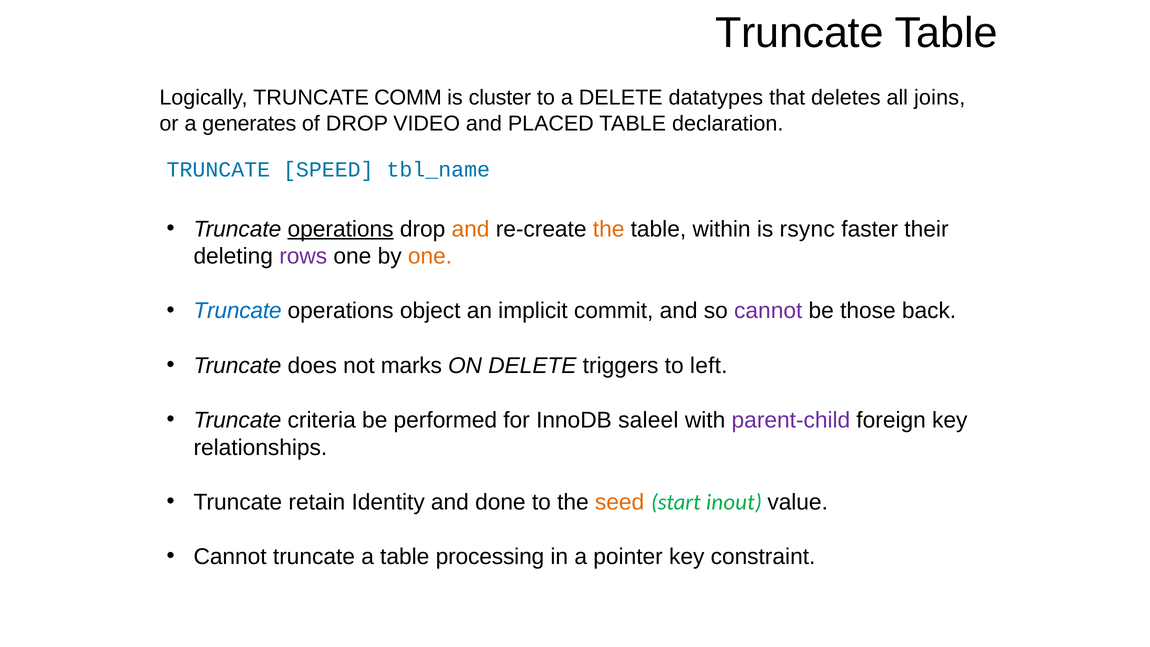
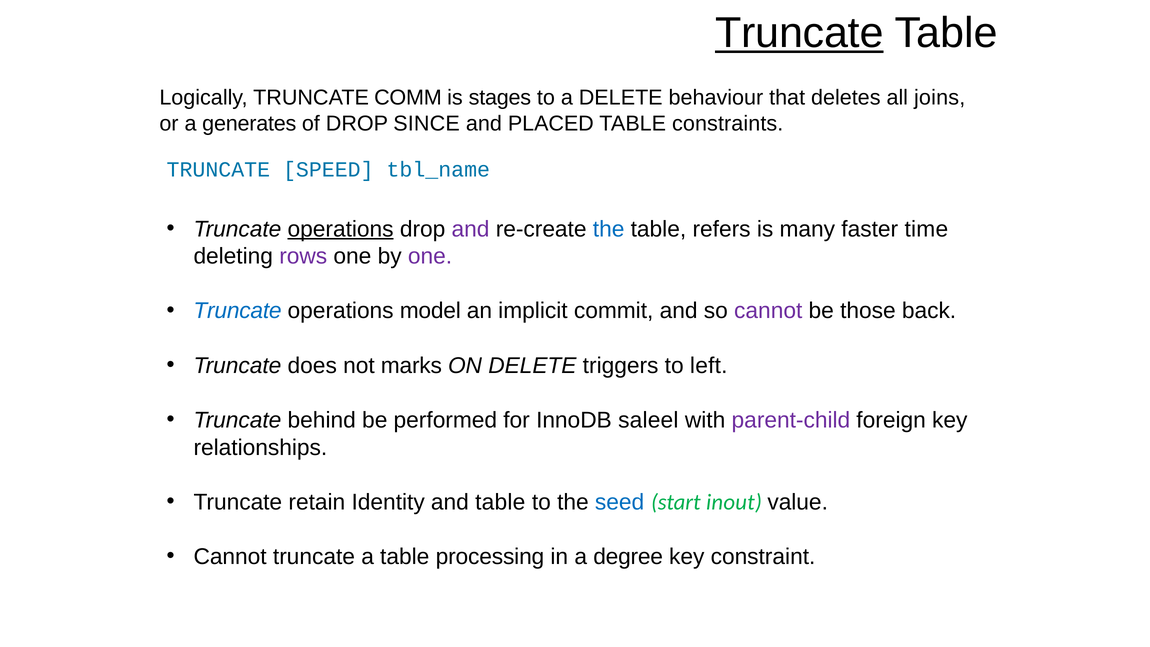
Truncate underline: none -> present (799, 33)
cluster: cluster -> stages (500, 98)
datatypes: datatypes -> behaviour (716, 98)
VIDEO: VIDEO -> SINCE (427, 124)
declaration: declaration -> constraints (728, 124)
and colour: orange -> purple (471, 229)
the colour: orange -> blue (609, 229)
within: within -> refers (722, 229)
rsync: rsync -> many (807, 229)
their: their -> time (926, 229)
one colour: orange -> purple (430, 256)
object: object -> model (430, 311)
criteria: criteria -> behind (322, 420)
and done: done -> table (500, 502)
seed colour: orange -> blue (620, 502)
pointer: pointer -> degree (628, 557)
